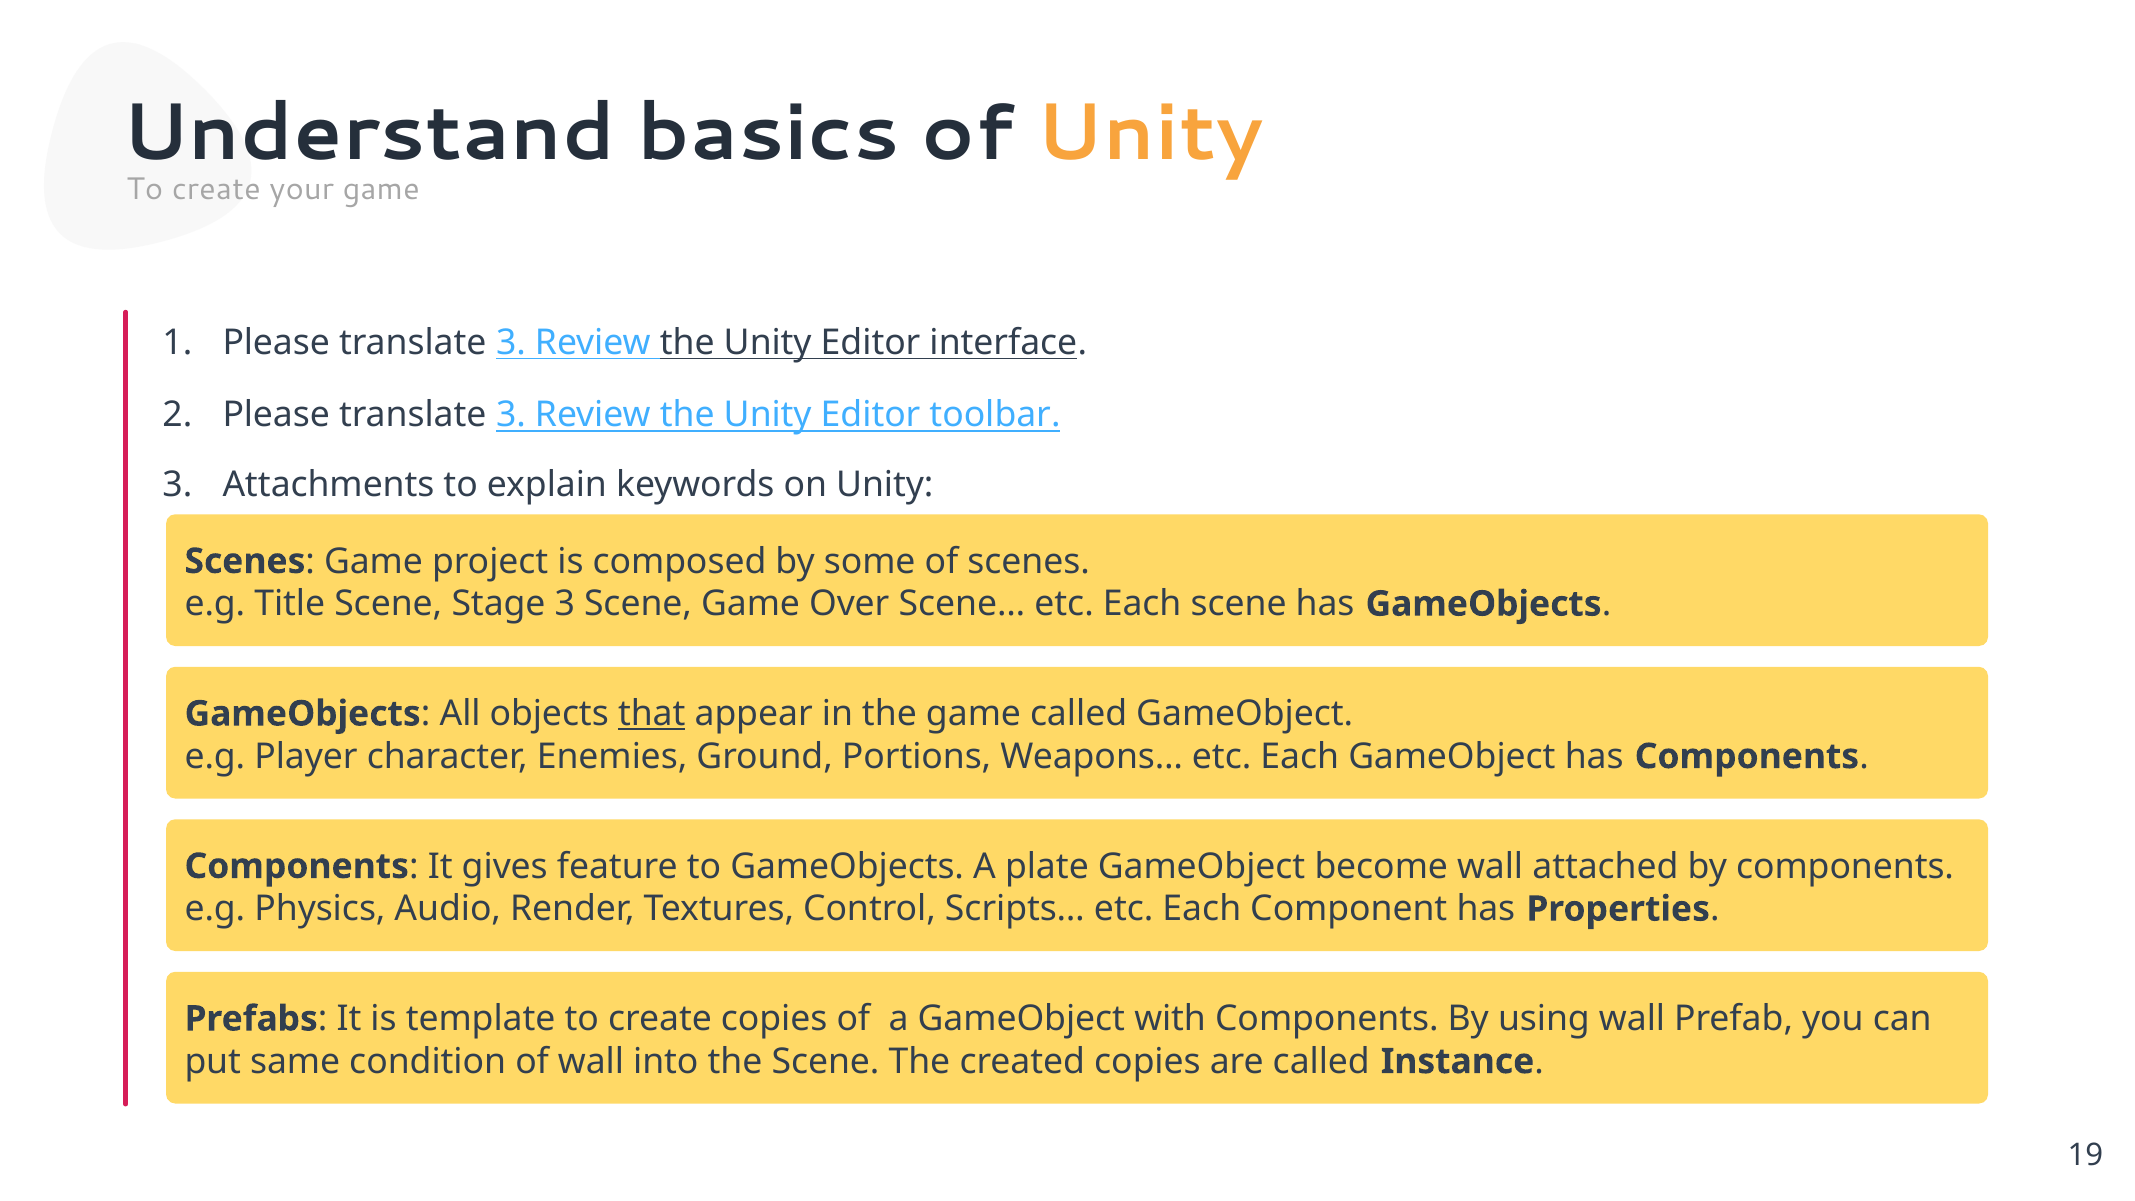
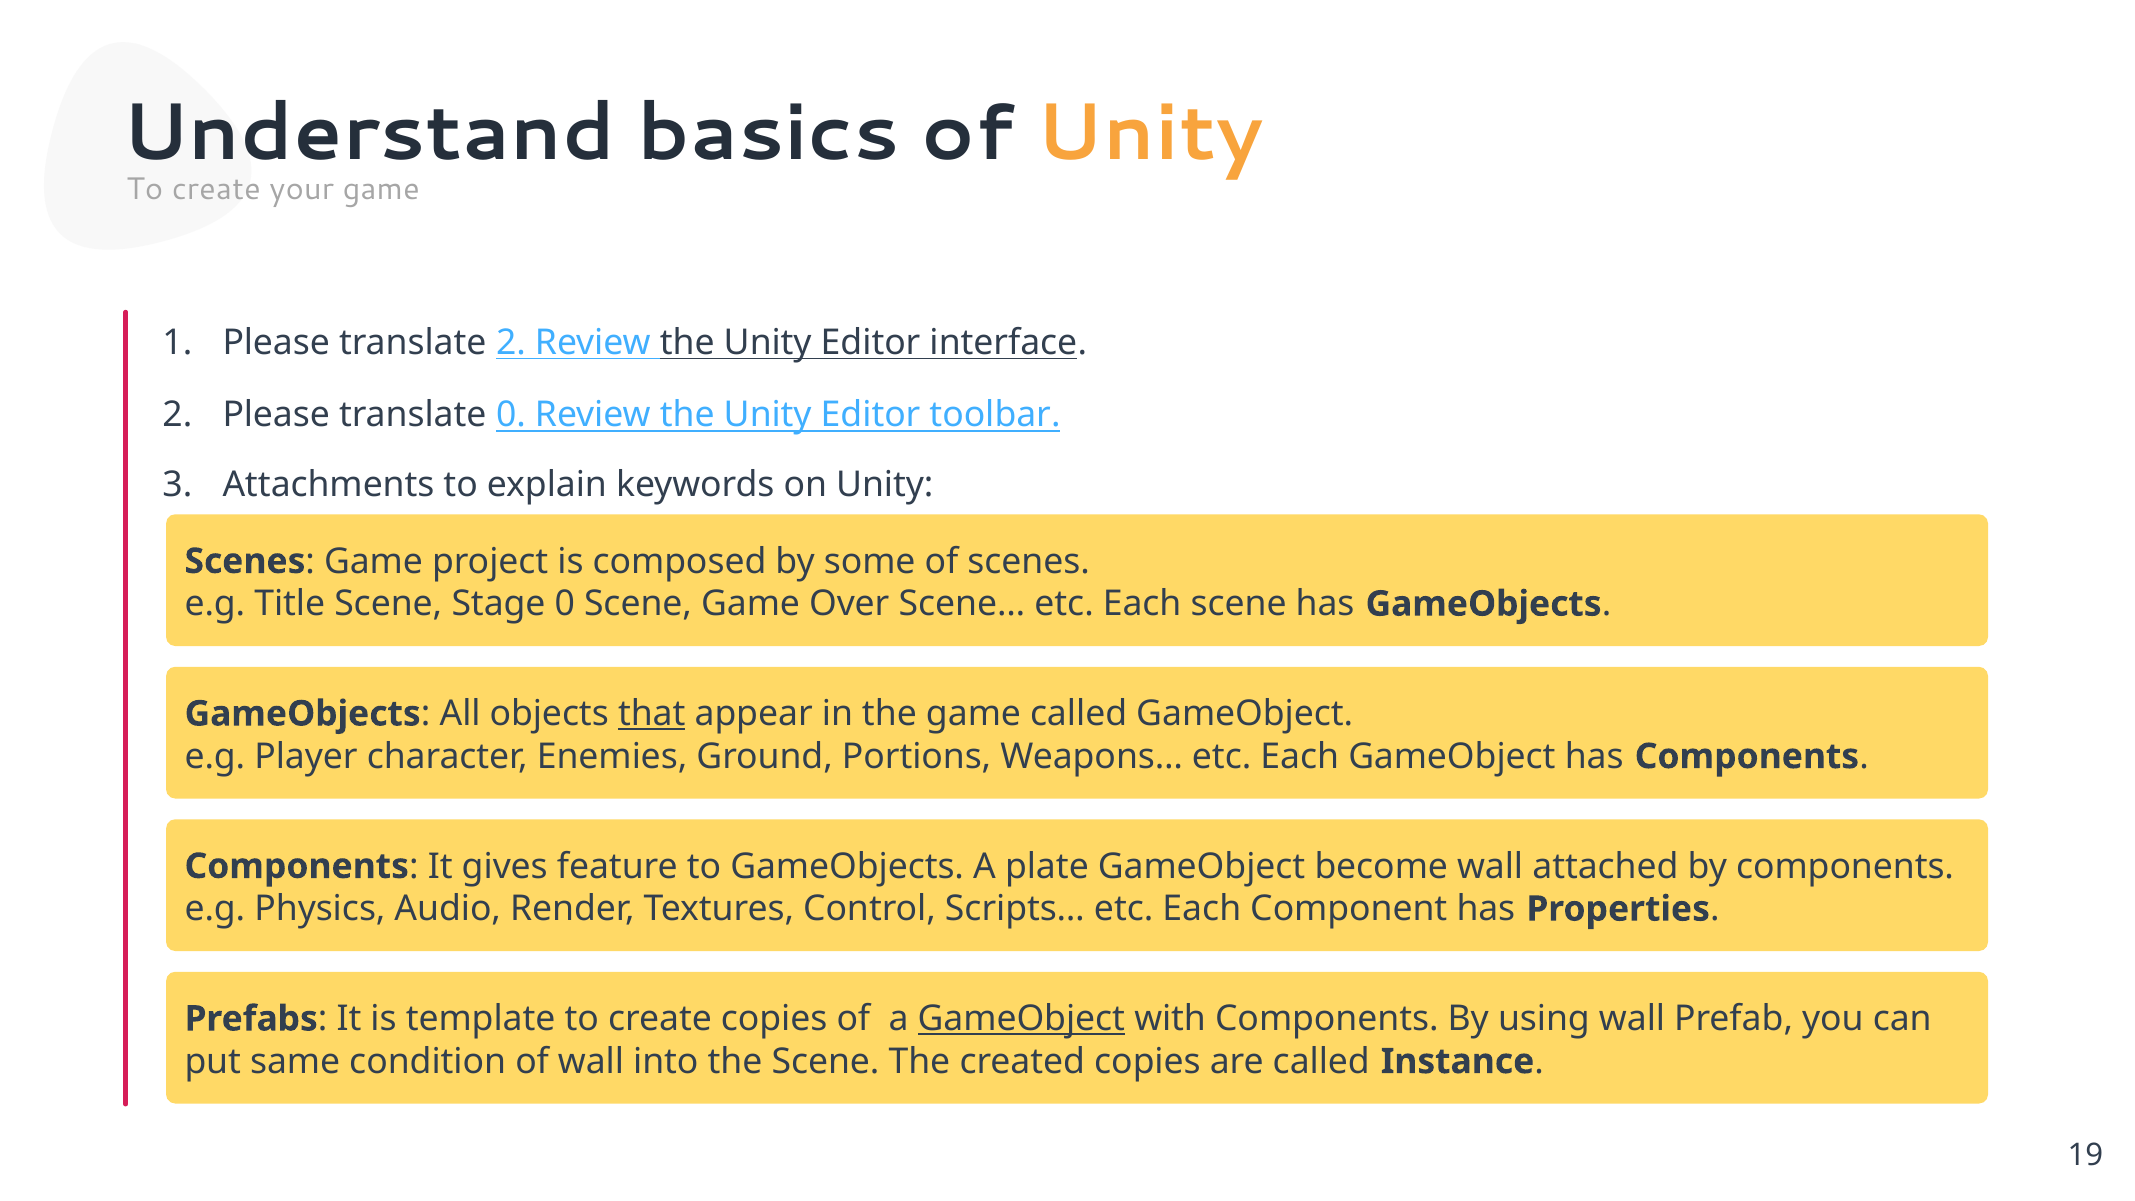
1 Please translate 3: 3 -> 2 (511, 342)
3: 3 -> 0 (511, 415)
Stage 3: 3 -> 0 (565, 604)
GameObject underline: none -> present (1021, 1019)
